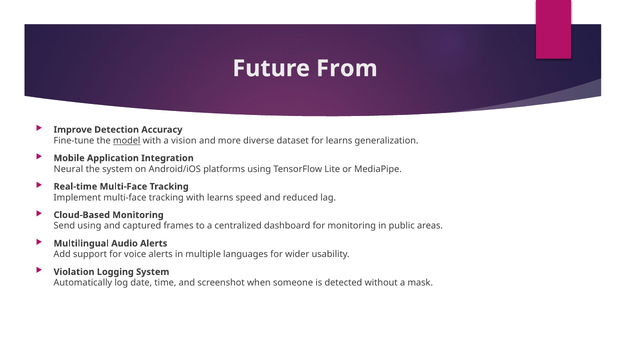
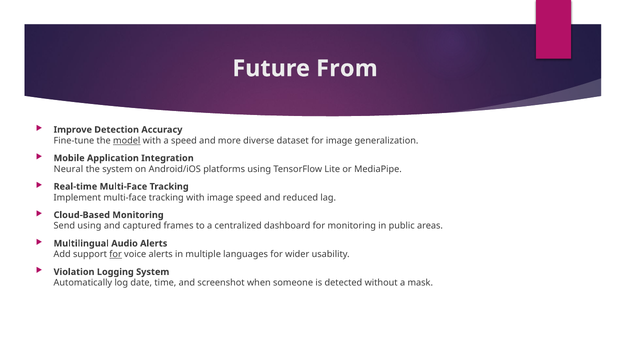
a vision: vision -> speed (184, 141)
for learns: learns -> image (339, 141)
with learns: learns -> image (220, 198)
for underline: none -> present (116, 255)
